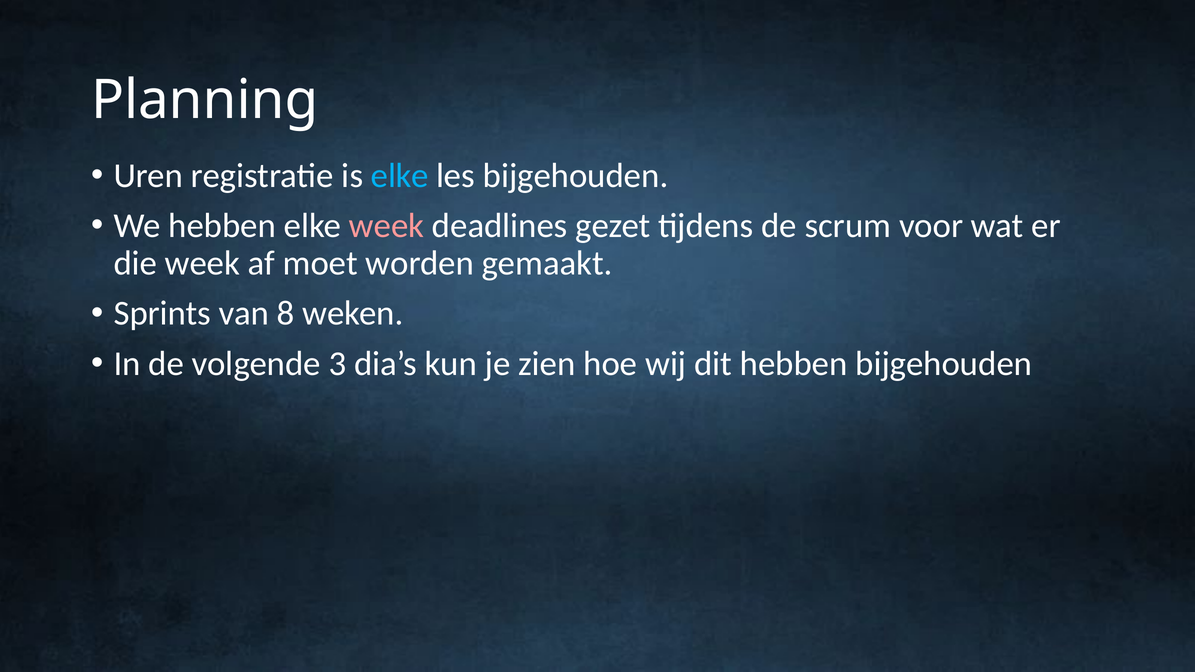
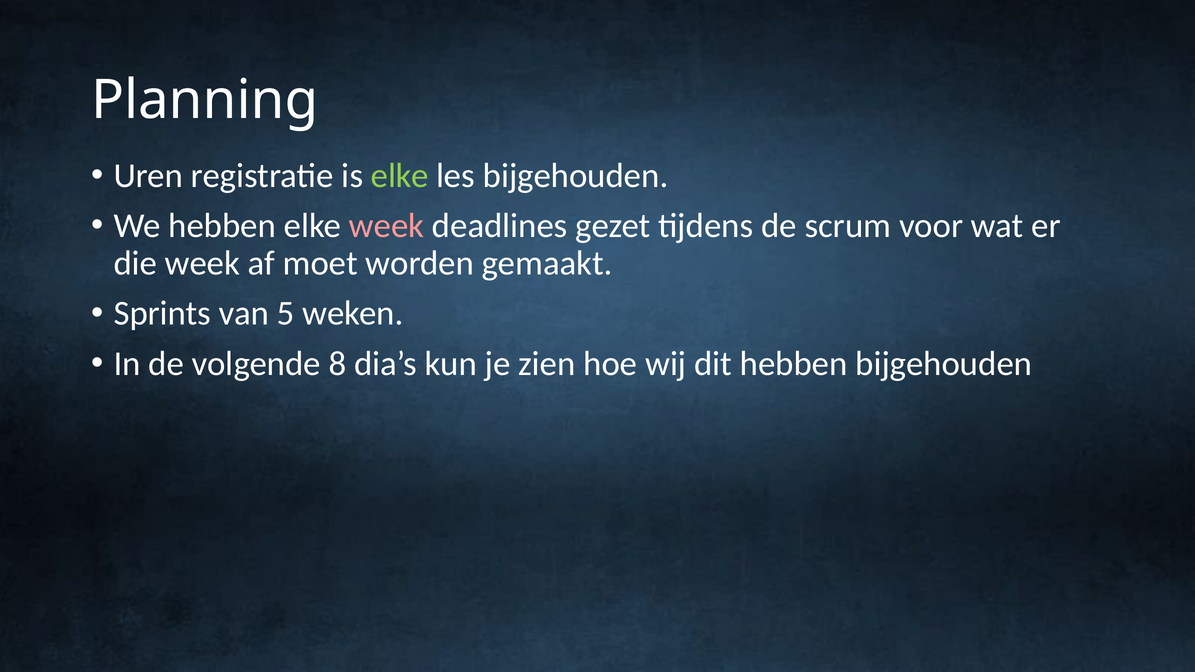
elke colour: light blue -> light green (400, 176)
8: 8 -> 5 (286, 314)
3: 3 -> 8 (337, 364)
